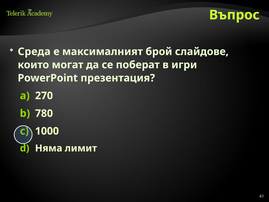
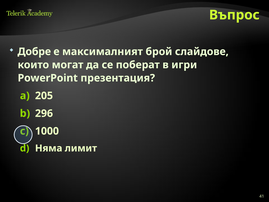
Среда: Среда -> Добре (34, 52)
270: 270 -> 205 (44, 96)
780: 780 -> 296 (44, 113)
